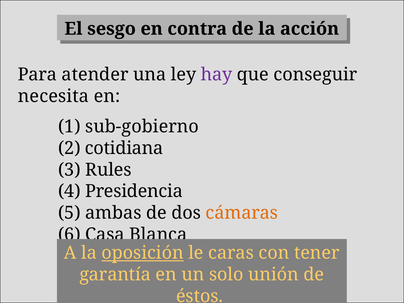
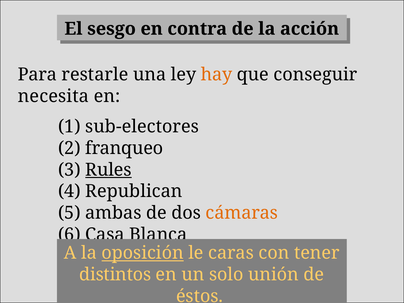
atender: atender -> restarle (95, 75)
hay colour: purple -> orange (217, 75)
sub-gobierno: sub-gobierno -> sub-electores (142, 127)
cotidiana: cotidiana -> franqueo (124, 148)
Rules underline: none -> present (108, 170)
Presidencia: Presidencia -> Republican (134, 191)
garantía: garantía -> distintos (115, 275)
